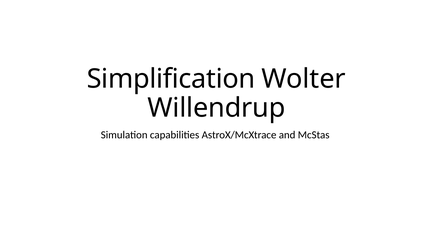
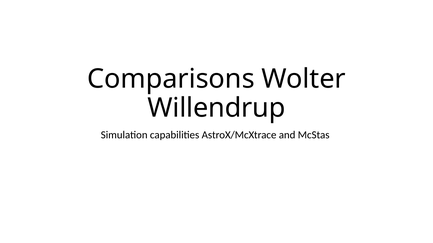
Simplification: Simplification -> Comparisons (171, 79)
